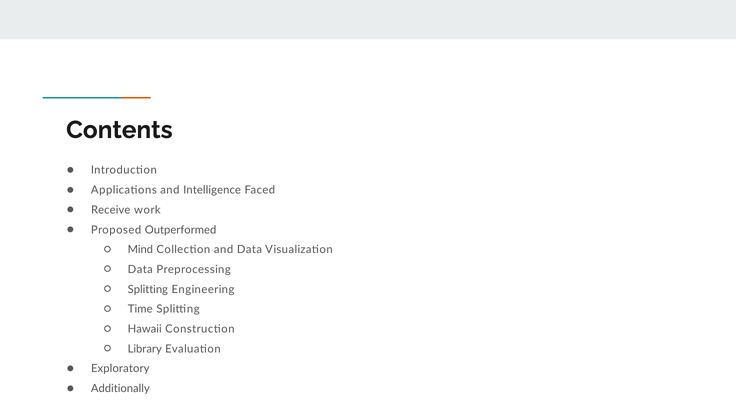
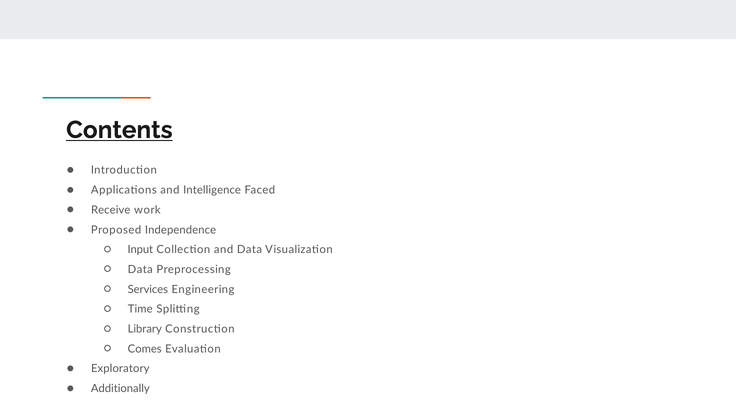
Contents underline: none -> present (119, 130)
Outperformed: Outperformed -> Independence (181, 230)
Mind: Mind -> Input (140, 250)
Splitting: Splitting -> Services (148, 289)
Hawaii: Hawaii -> Library (145, 329)
Library: Library -> Comes (145, 349)
